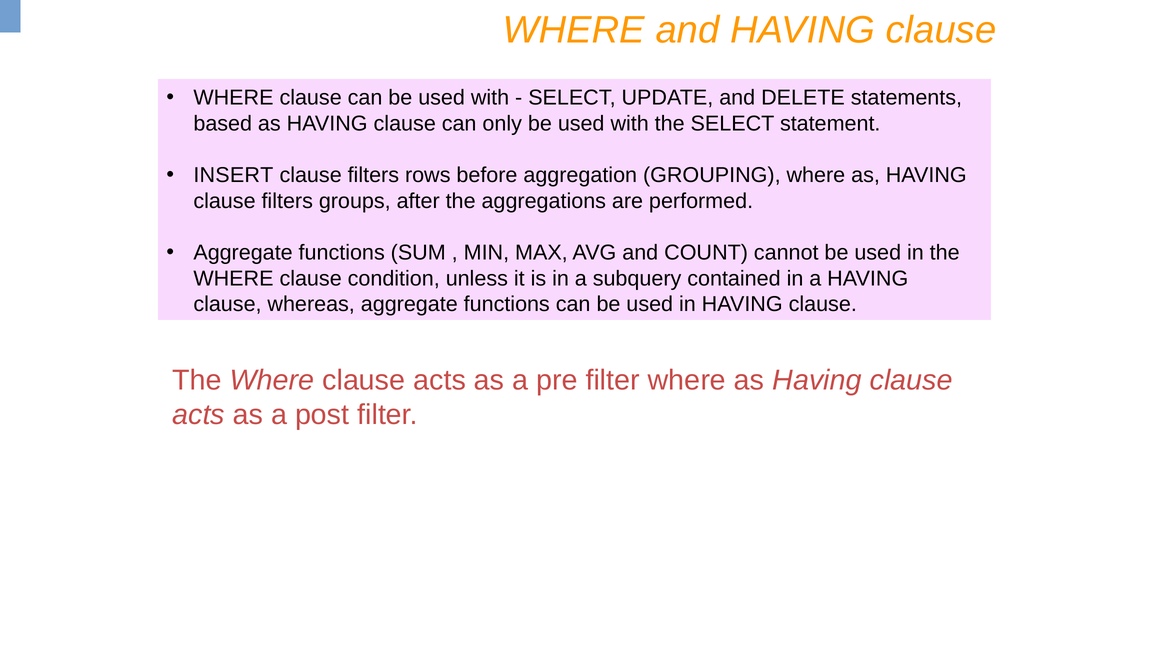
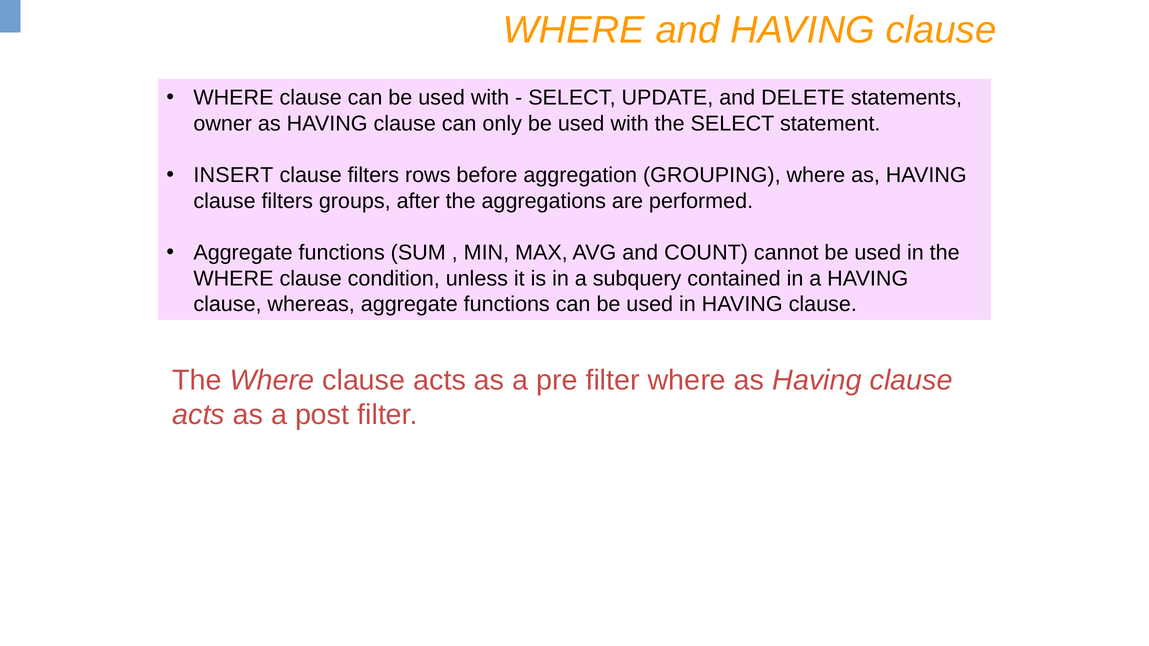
based: based -> owner (223, 123)
